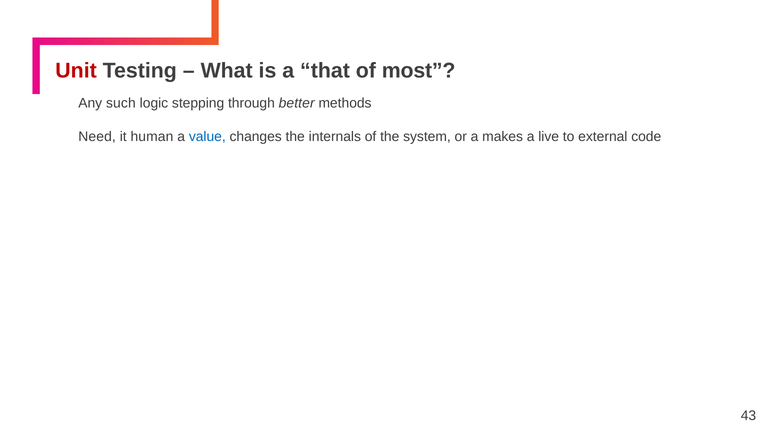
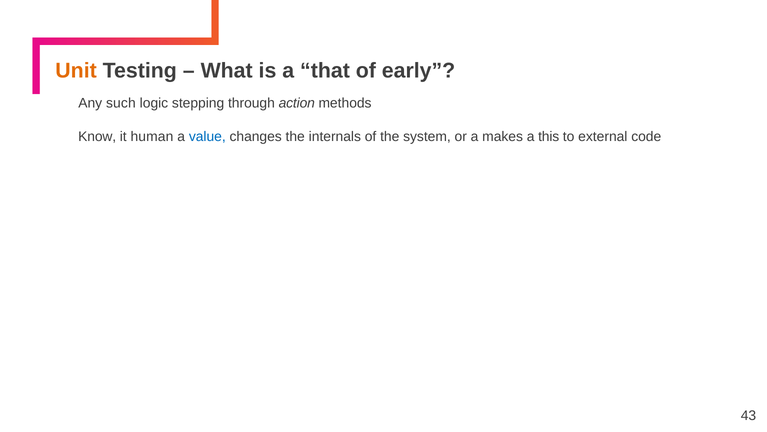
Unit colour: red -> orange (76, 71)
most: most -> early (419, 71)
better: better -> action (297, 103)
Need: Need -> Know (97, 137)
live: live -> this (549, 137)
